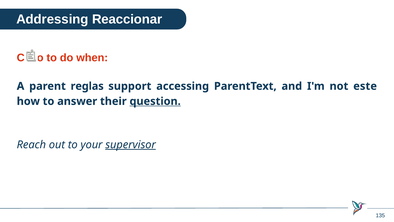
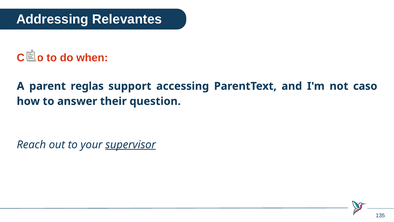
Reaccionar: Reaccionar -> Relevantes (127, 19)
not este: este -> caso (365, 86)
question underline: present -> none (155, 101)
